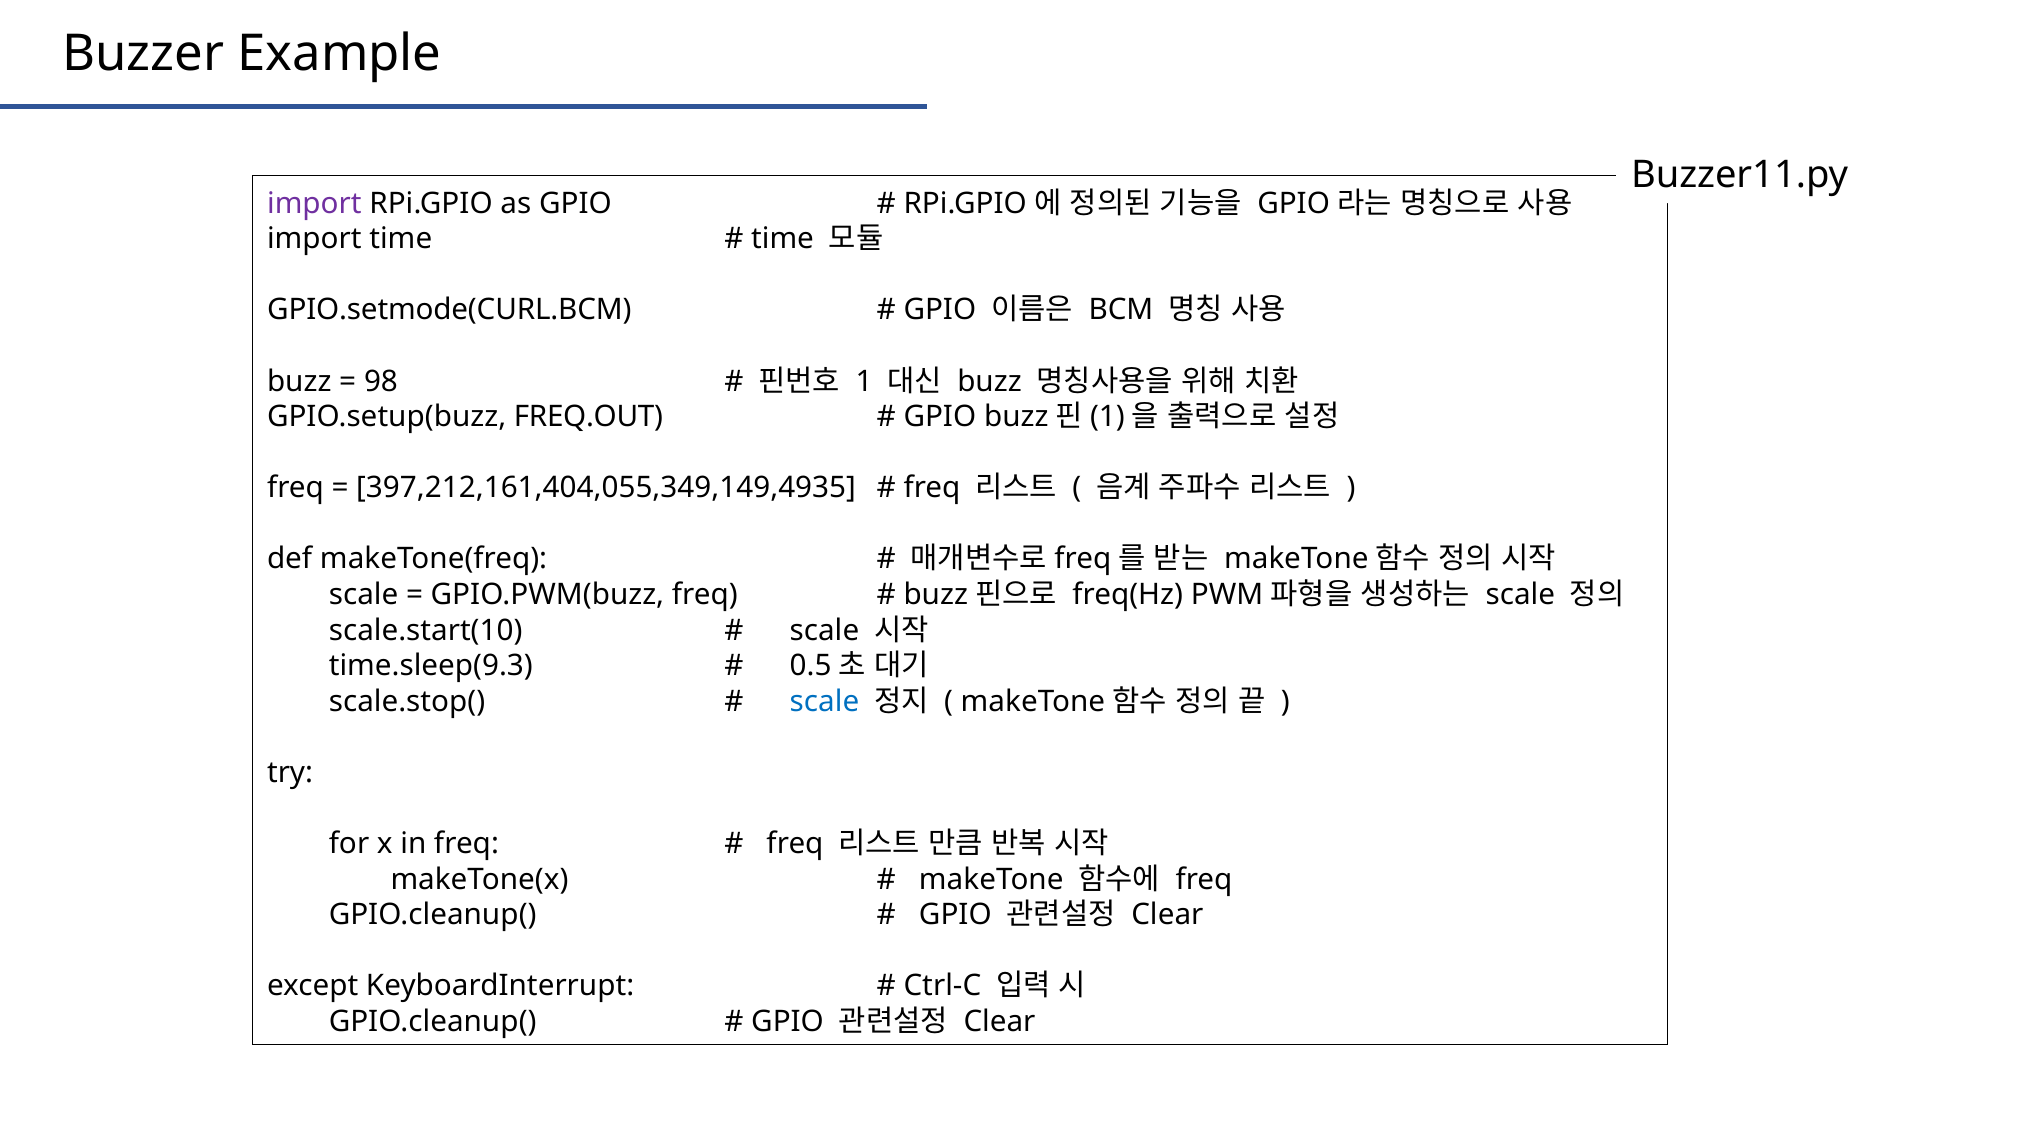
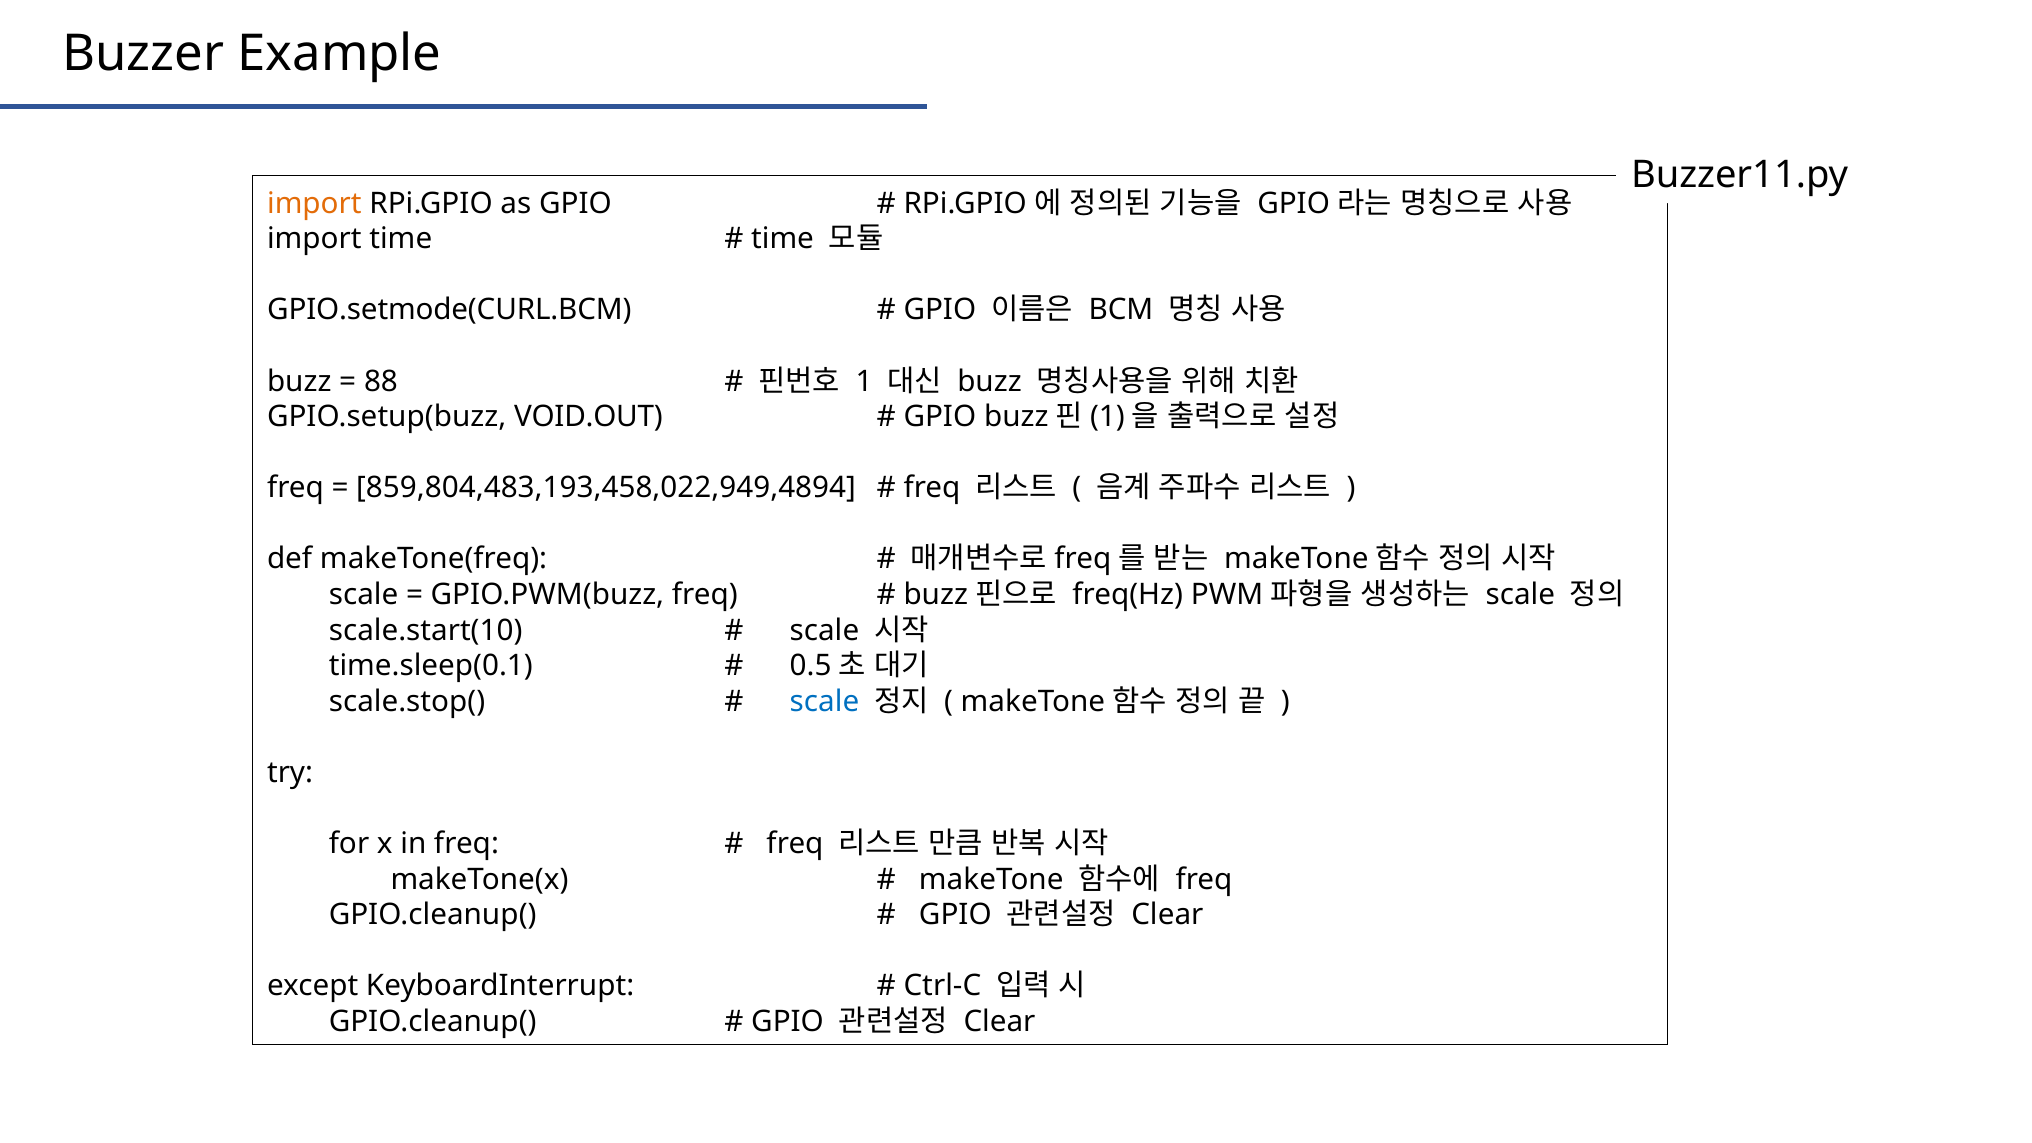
import colour: purple -> orange (314, 203)
98: 98 -> 88 (381, 381)
FREQ.OUT: FREQ.OUT -> VOID.OUT (588, 417)
397,212,161,404,055,349,149,4935: 397,212,161,404,055,349,149,4935 -> 859,804,483,193,458,022,949,4894 (606, 488)
time.sleep(9.3: time.sleep(9.3 -> time.sleep(0.1 (431, 666)
